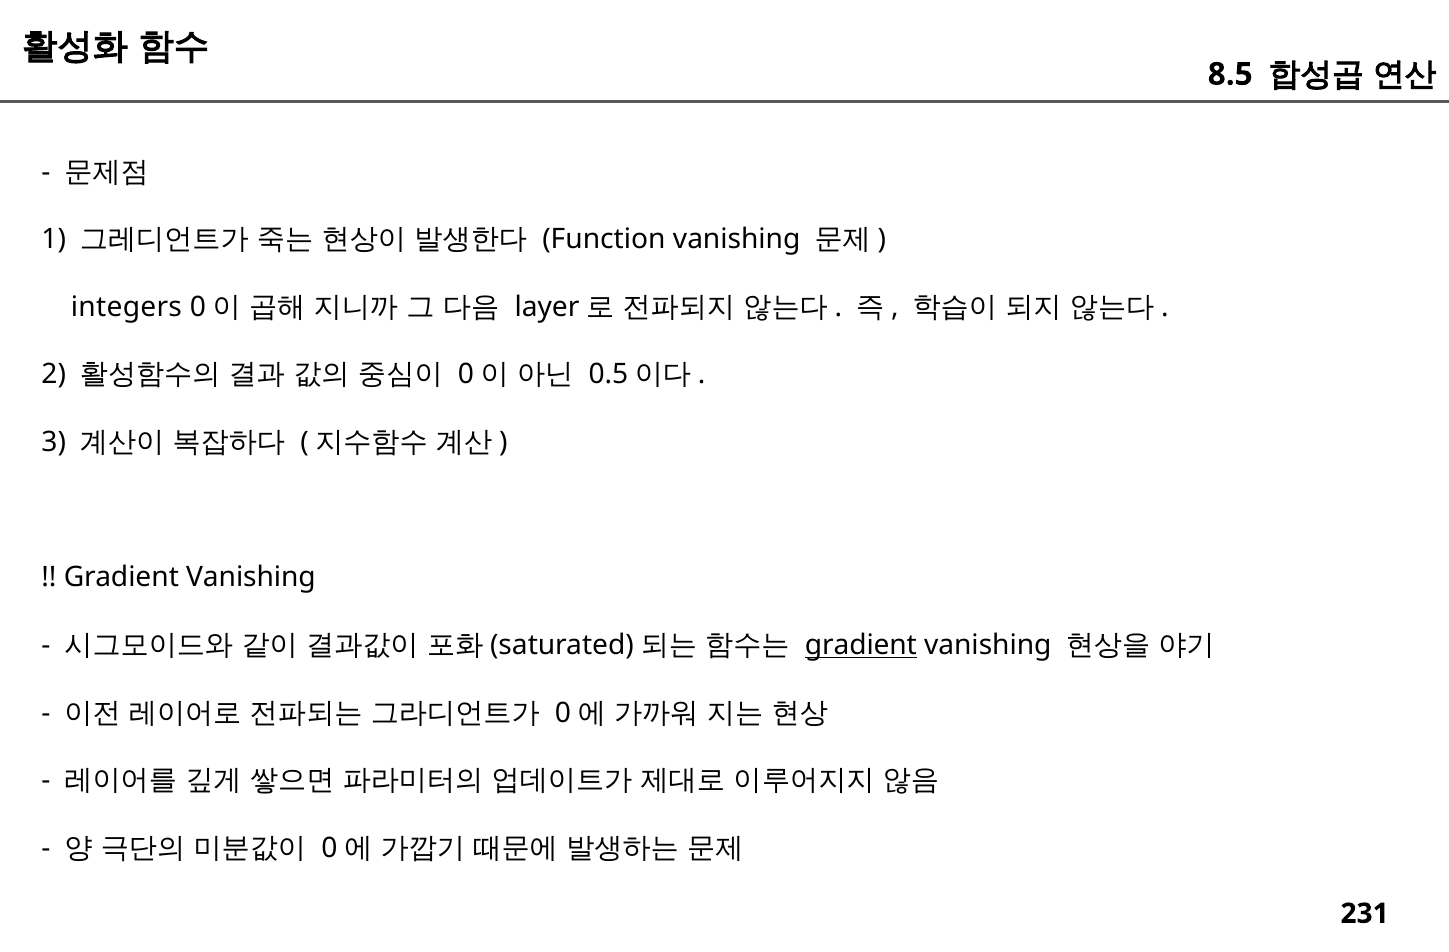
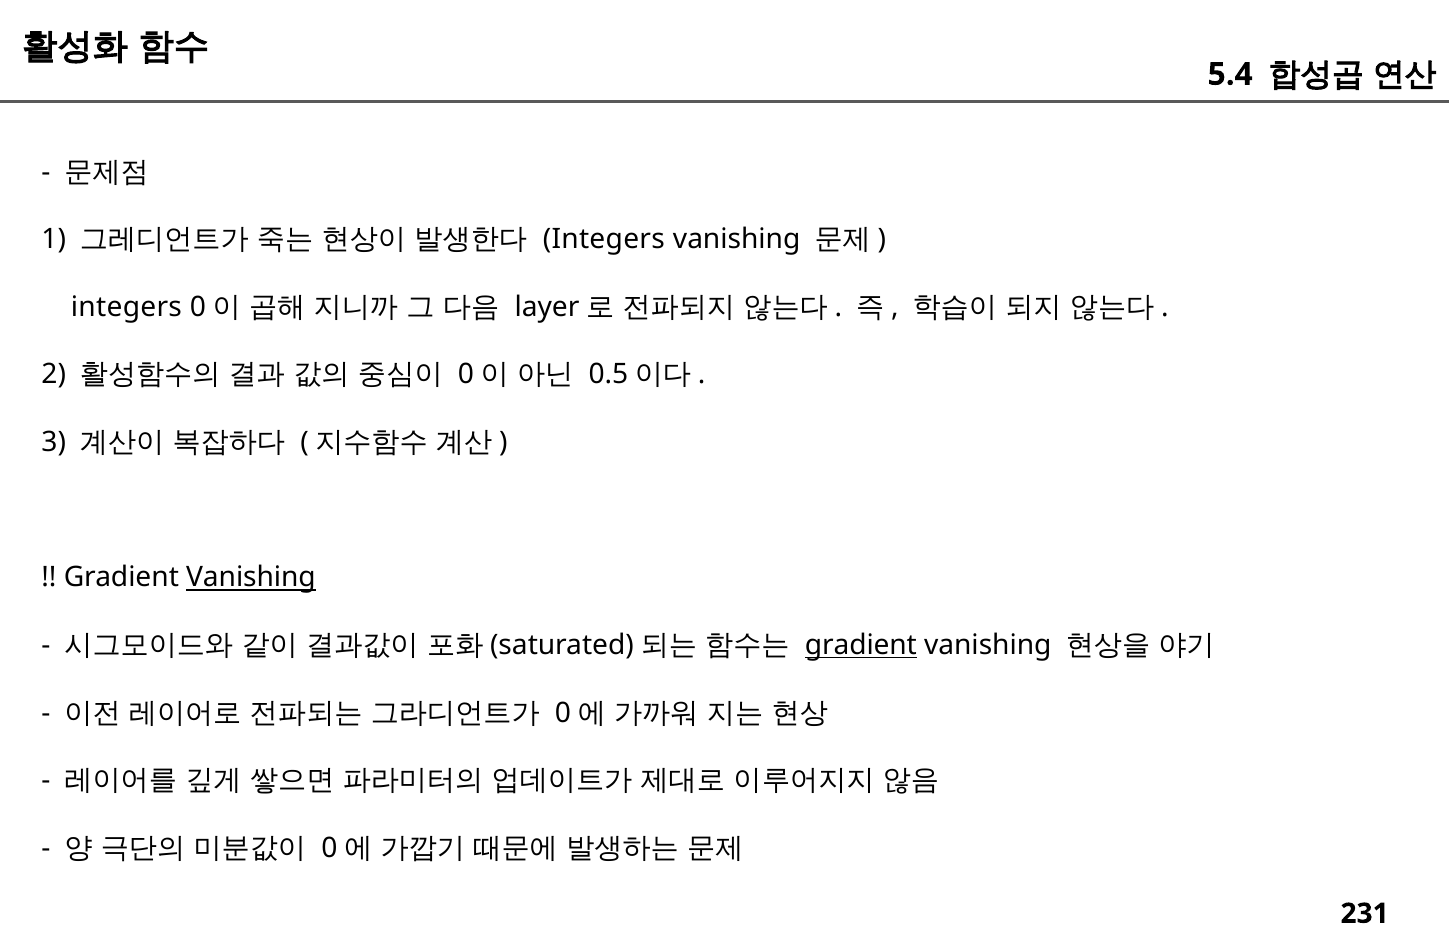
8.5: 8.5 -> 5.4 (1230, 74)
Function: Function -> Integers (604, 239)
Vanishing underline: none -> present (251, 578)
